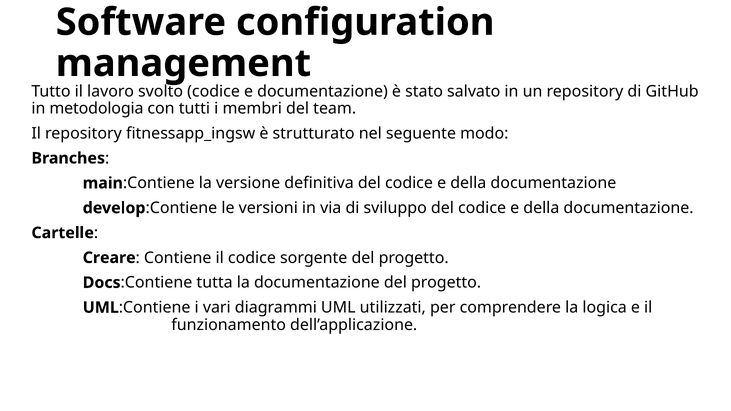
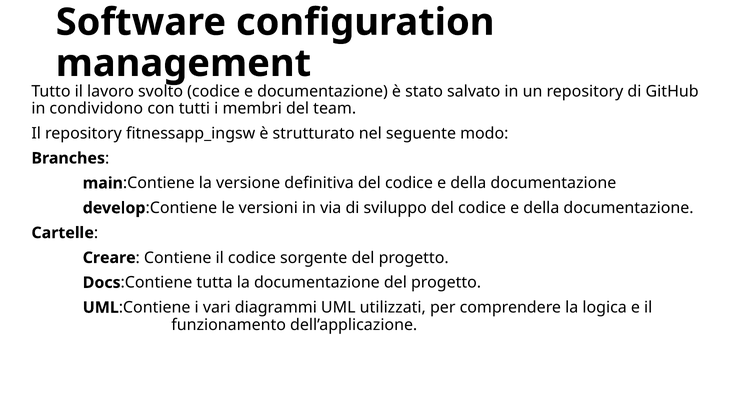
metodologia: metodologia -> condividono (96, 109)
